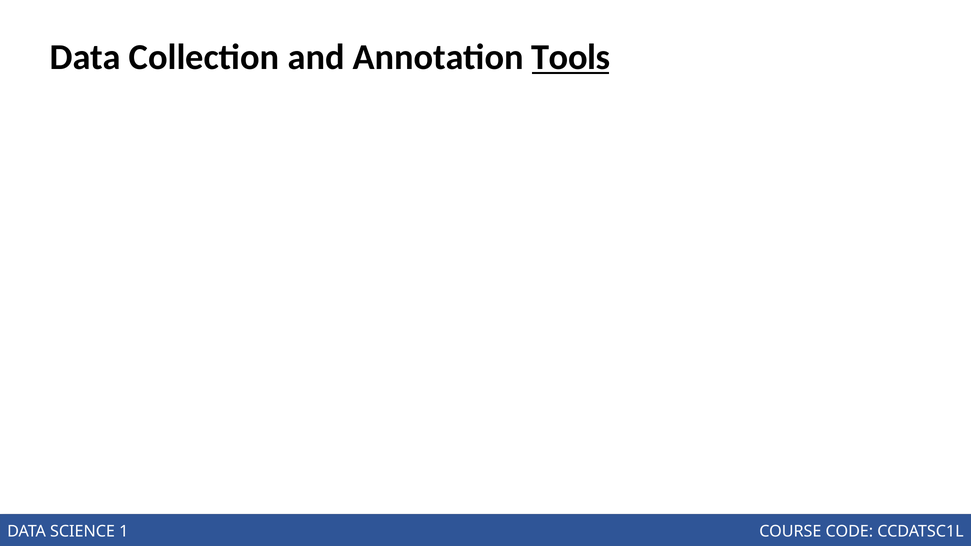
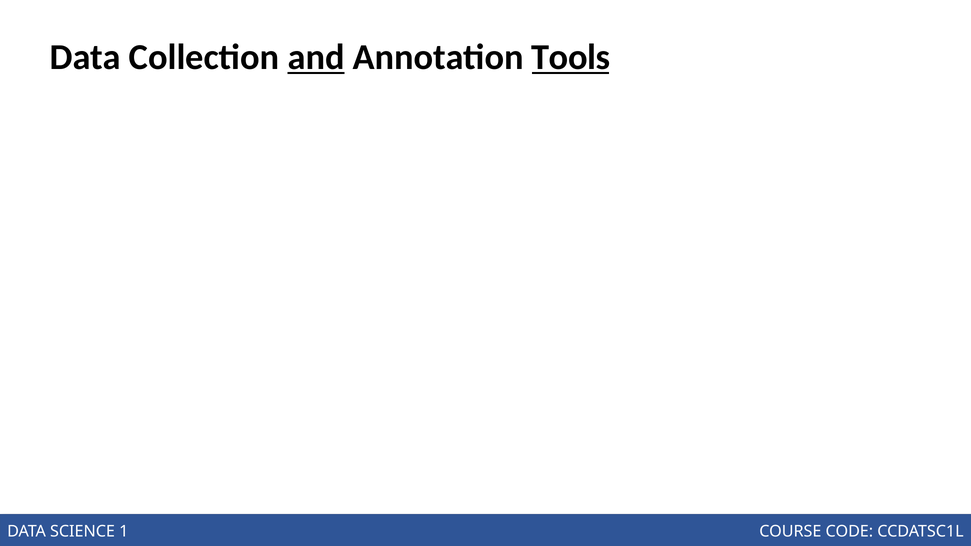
and underline: none -> present (316, 57)
